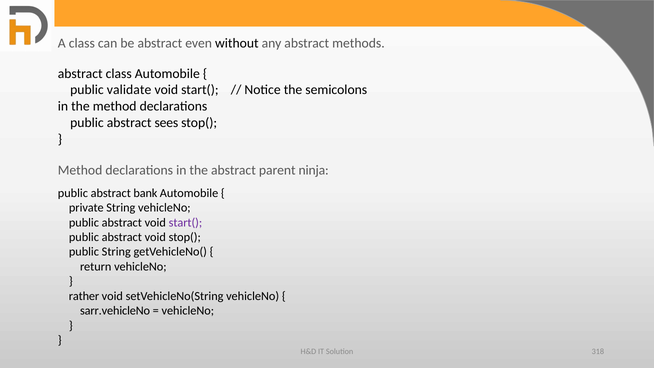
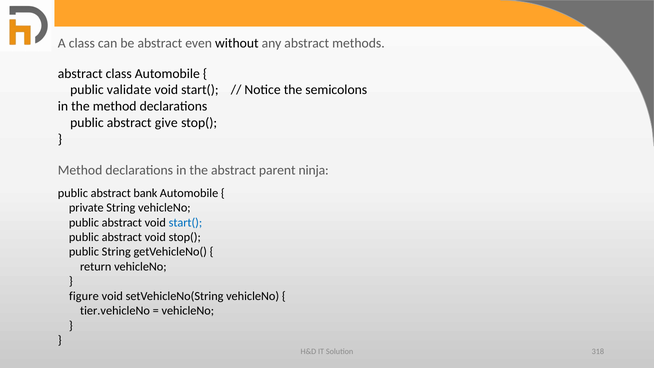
sees: sees -> give (166, 123)
start( colour: purple -> blue (185, 222)
rather: rather -> figure (84, 296)
sarr.vehicleNo: sarr.vehicleNo -> tier.vehicleNo (115, 311)
